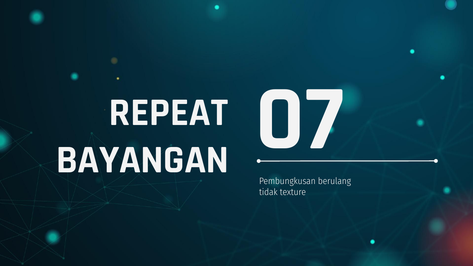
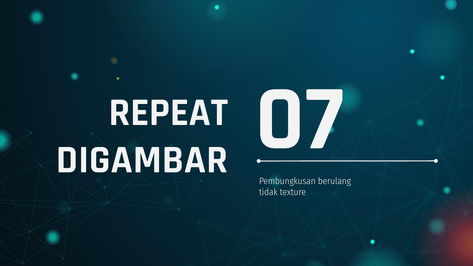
BAYANGAN: BAYANGAN -> DIGAMBAR (142, 159)
